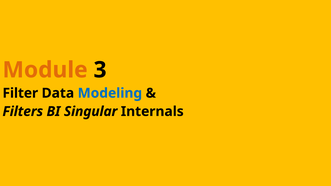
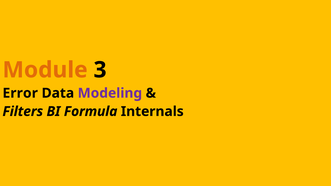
Filter: Filter -> Error (20, 93)
Modeling colour: blue -> purple (110, 93)
Singular: Singular -> Formula (91, 112)
